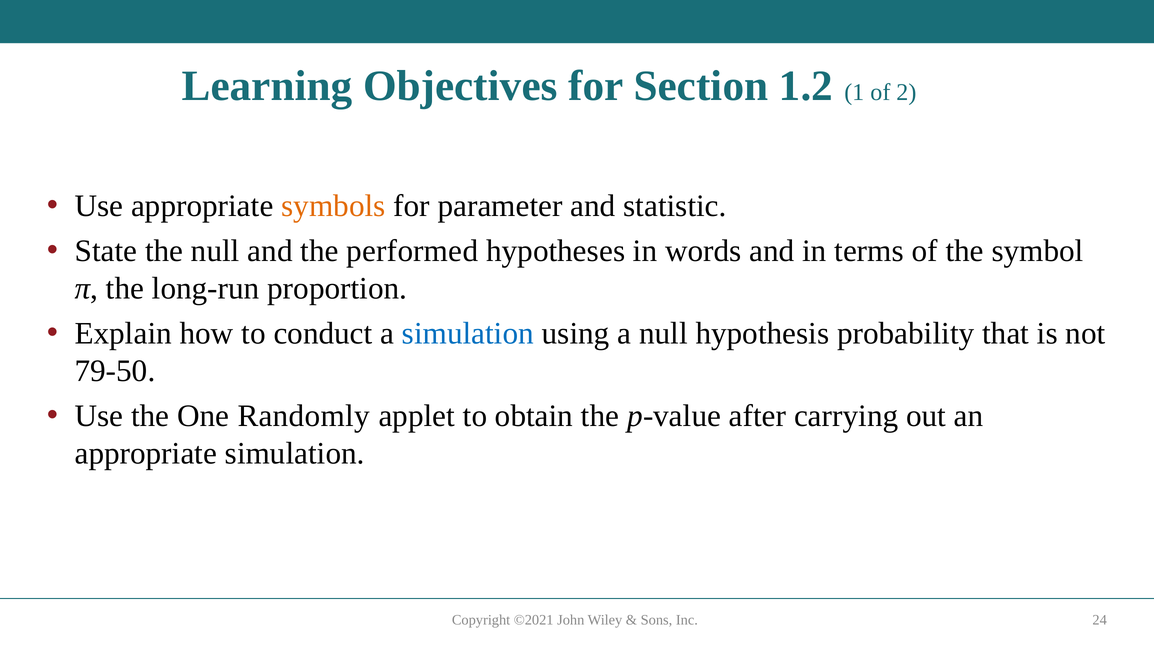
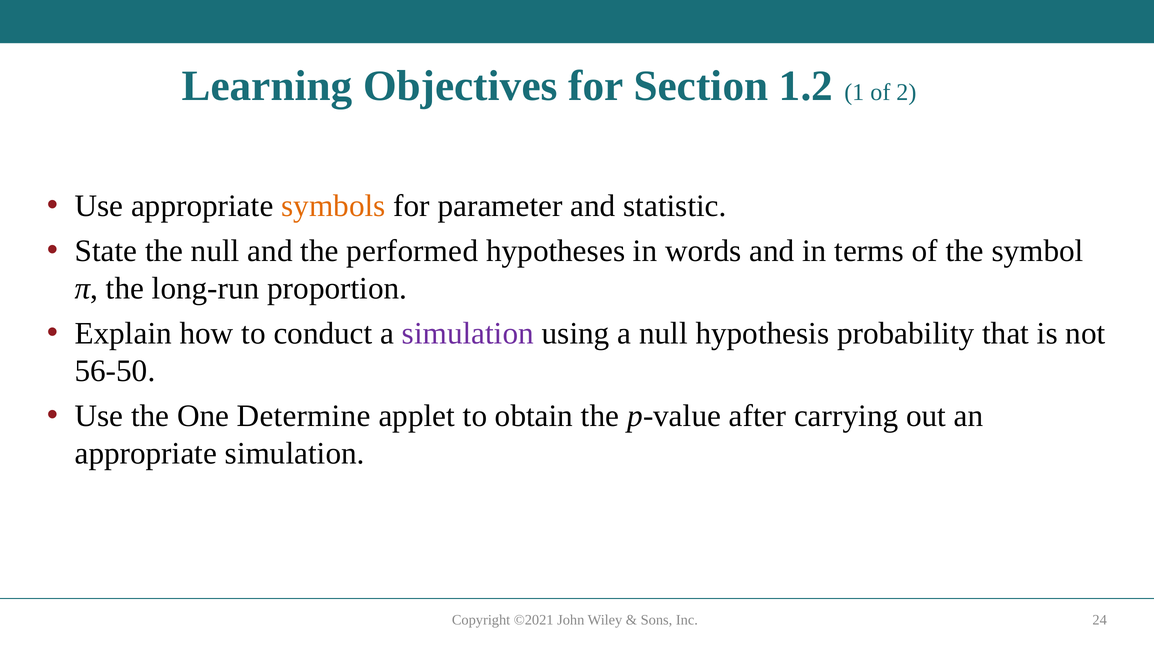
simulation colour: blue -> purple (468, 334)
79-50: 79-50 -> 56-50 (115, 371)
Randomly: Randomly -> Determine (304, 416)
